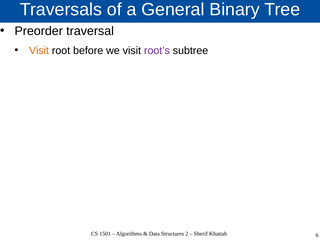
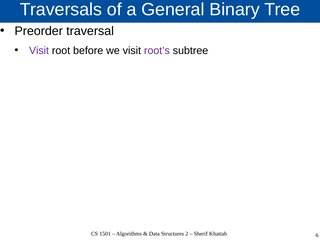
Visit colour: orange -> purple (39, 51)
